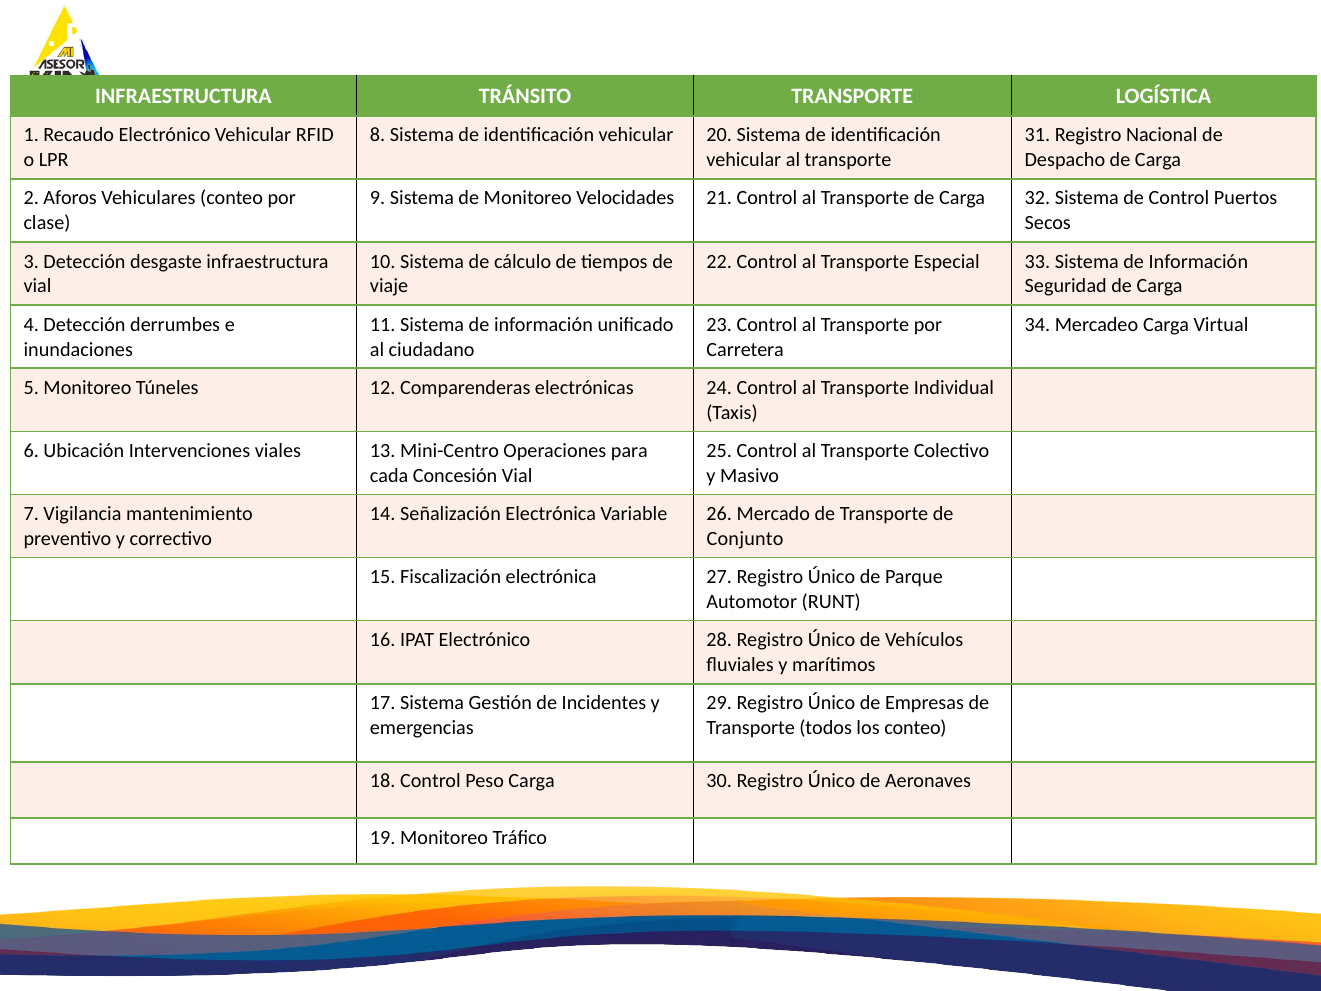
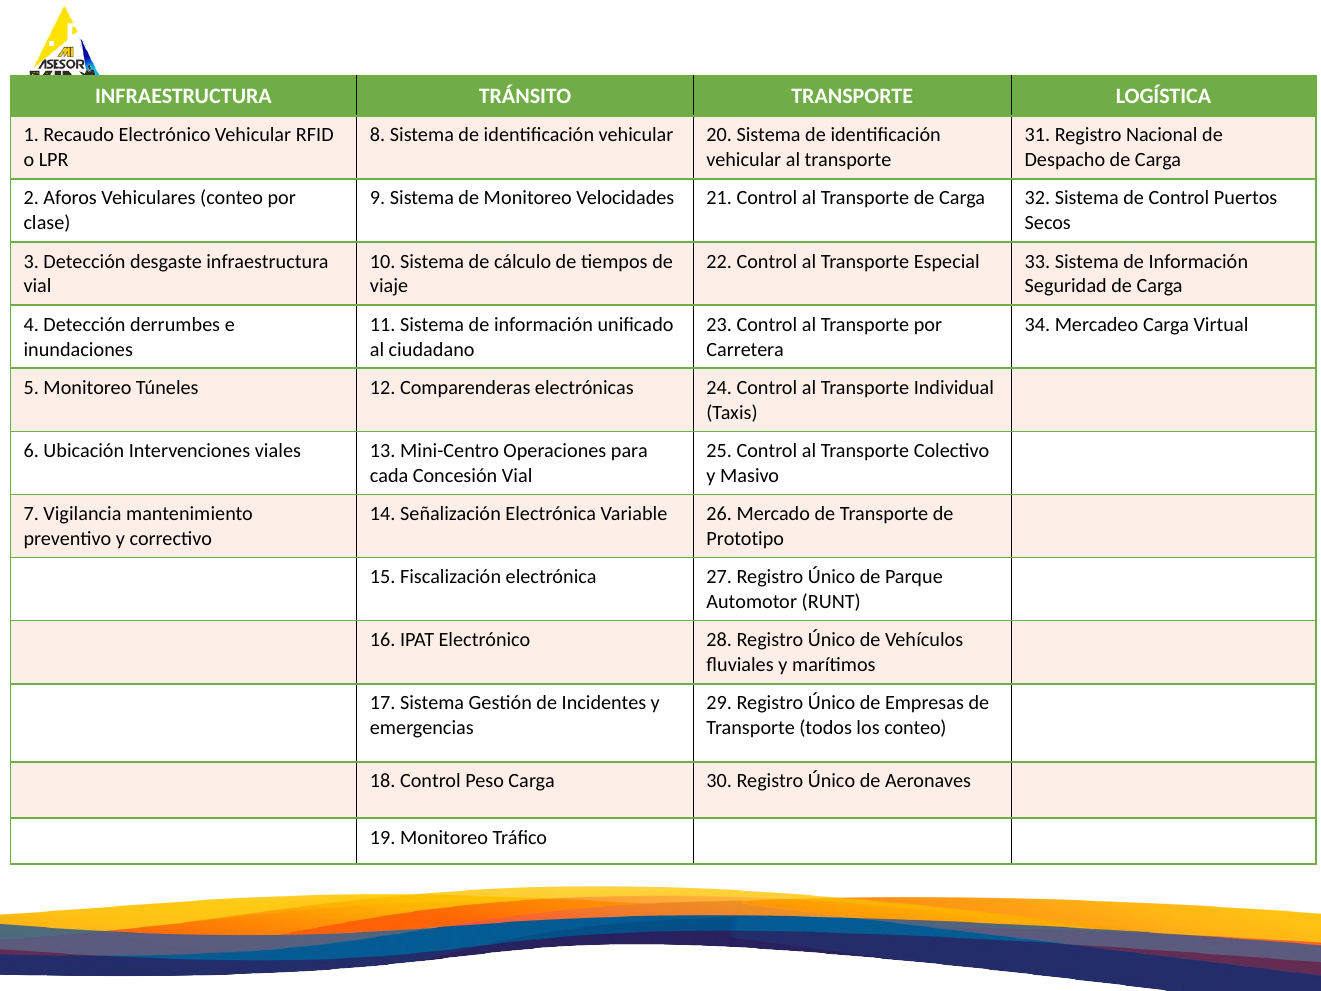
Conjunto: Conjunto -> Prototipo (745, 539)
